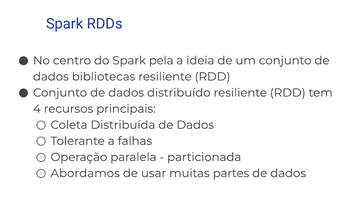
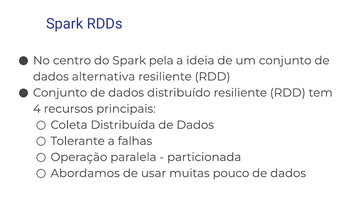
bibliotecas: bibliotecas -> alternativa (104, 77)
partes: partes -> pouco (231, 174)
